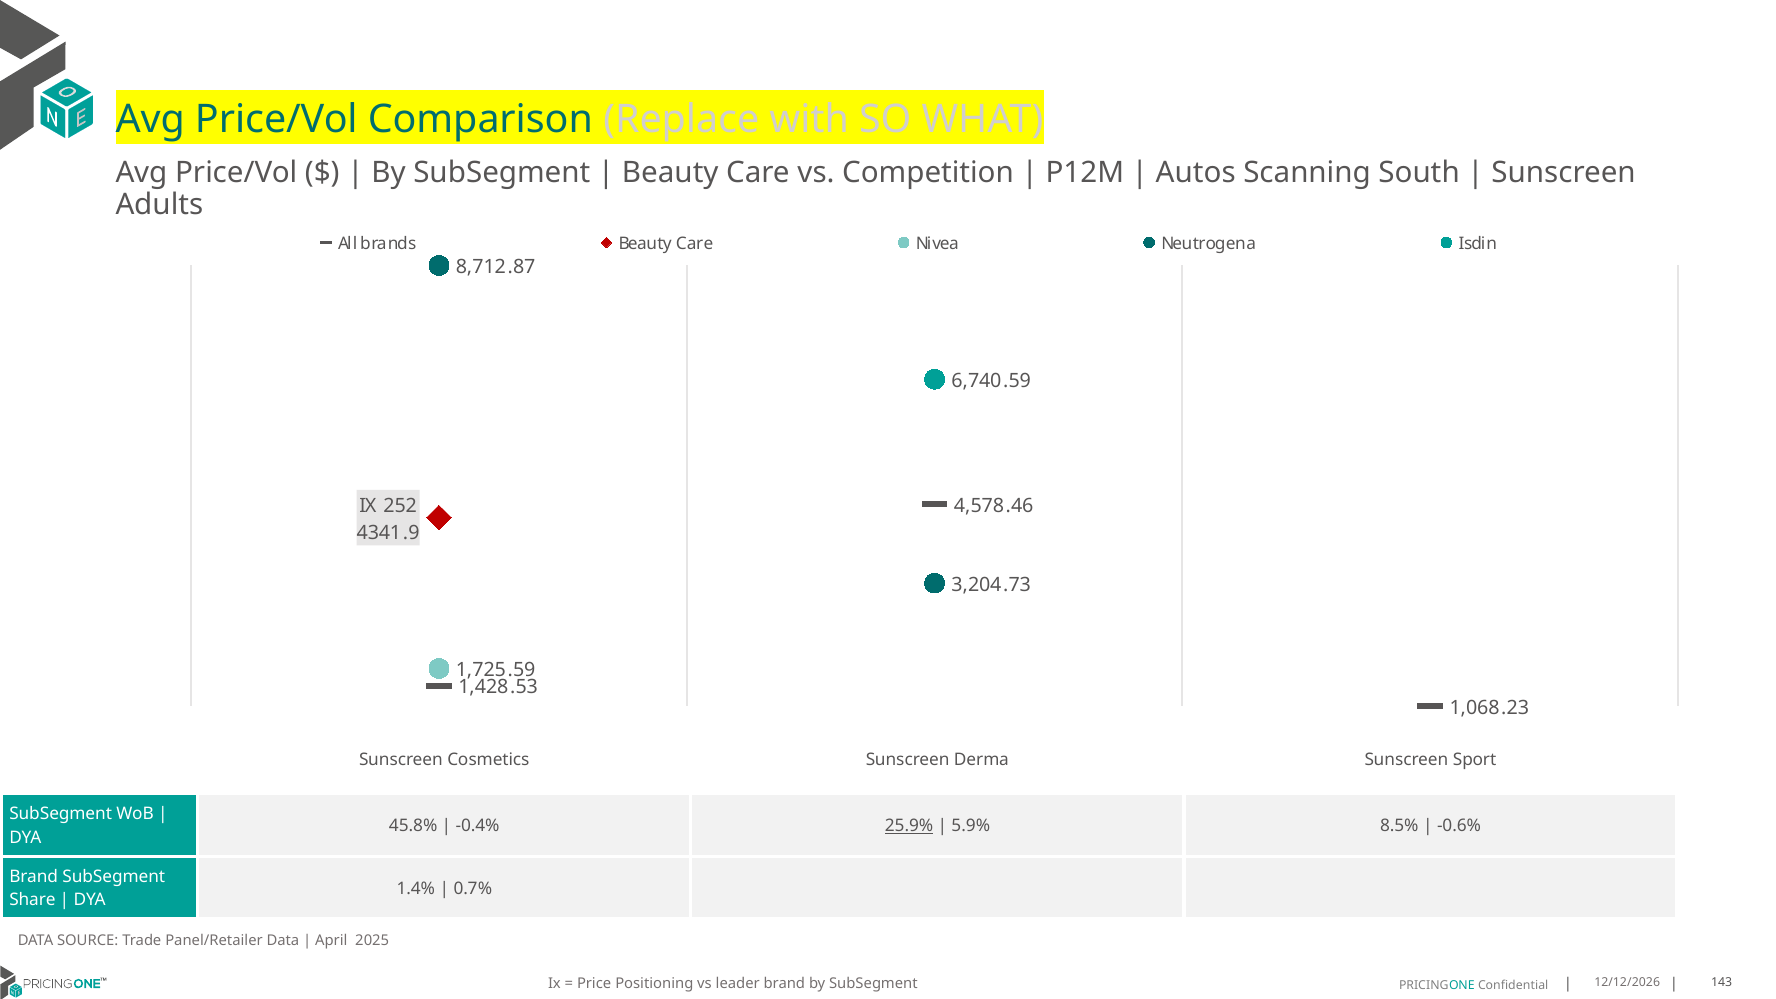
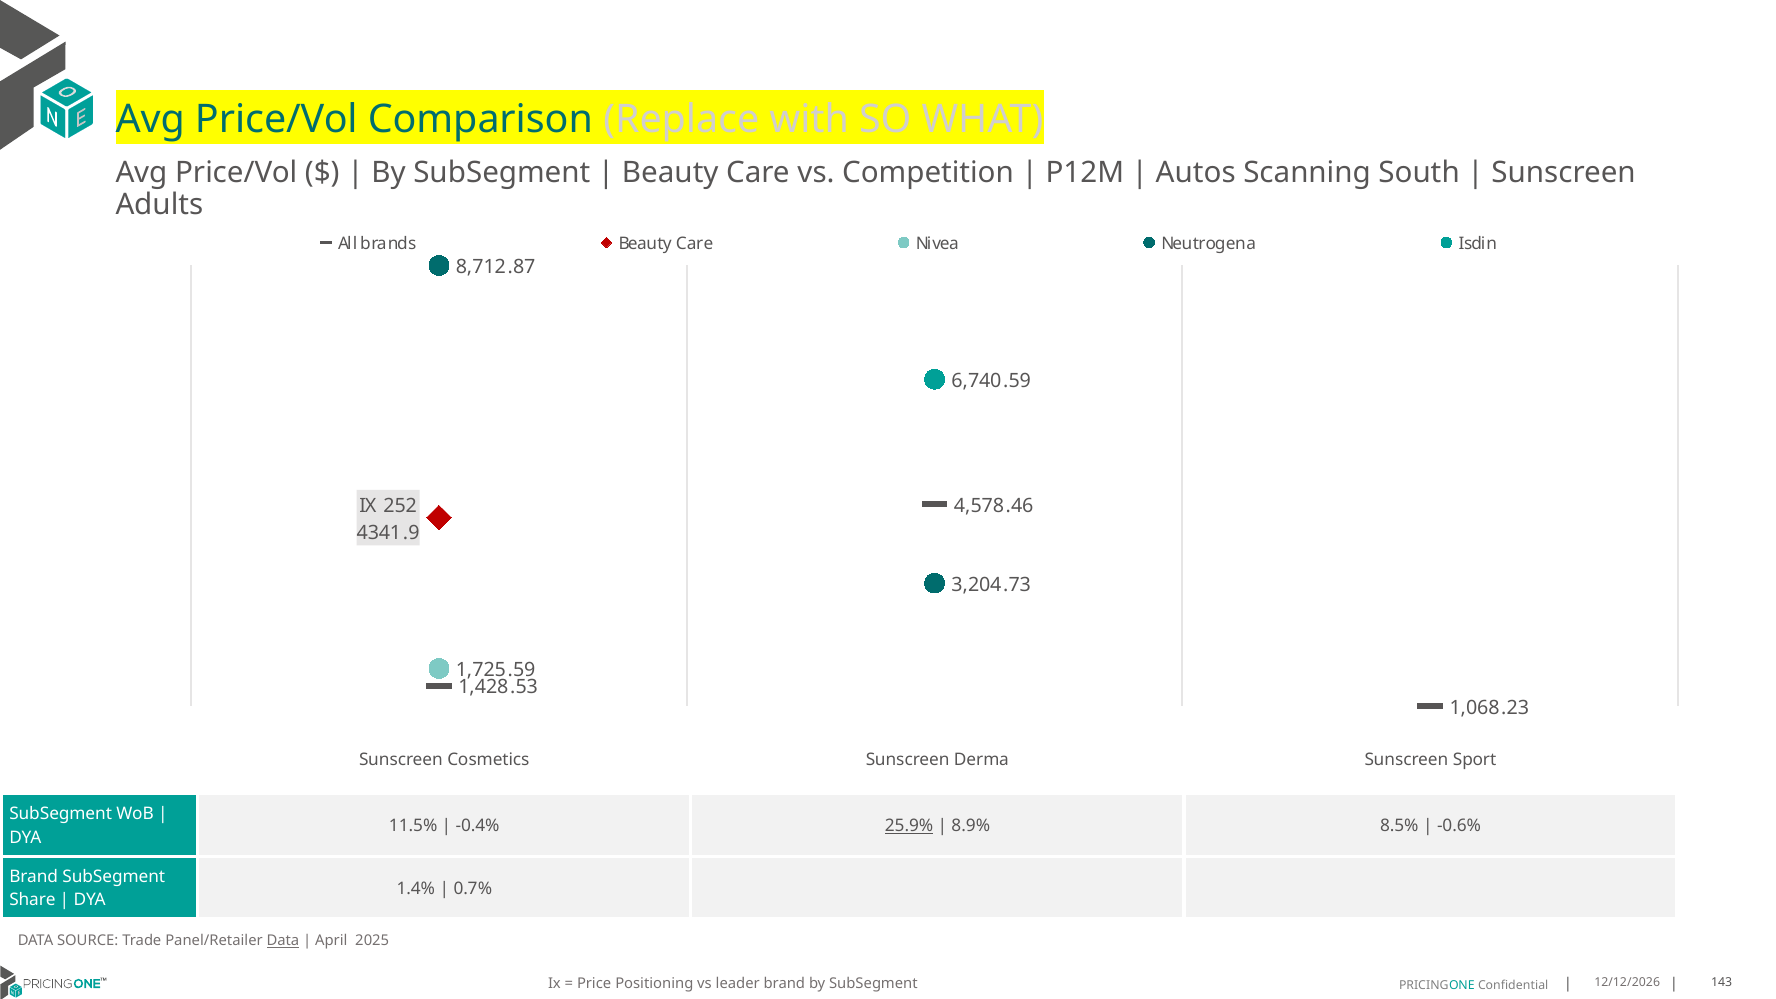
45.8%: 45.8% -> 11.5% (413, 826)
5.9%: 5.9% -> 8.9% (971, 826)
Data underline: none -> present (283, 941)
